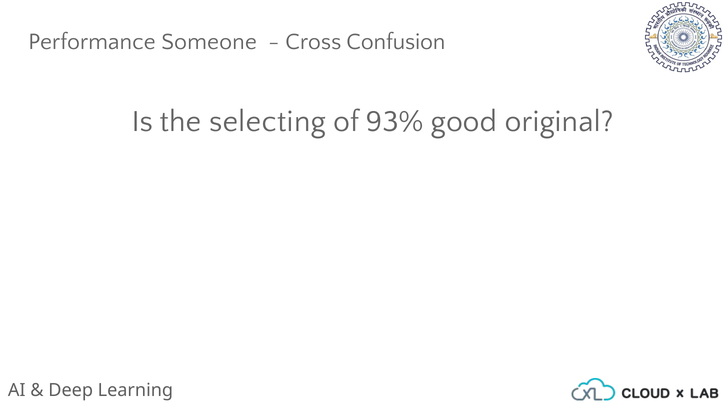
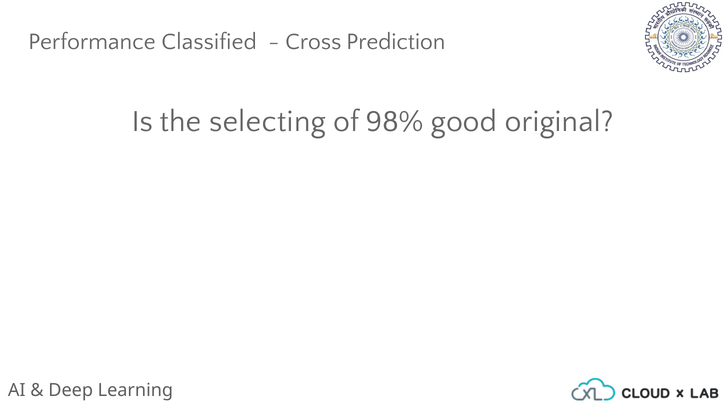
Someone: Someone -> Classified (209, 42)
Confusion: Confusion -> Prediction (396, 42)
93%: 93% -> 98% (395, 121)
